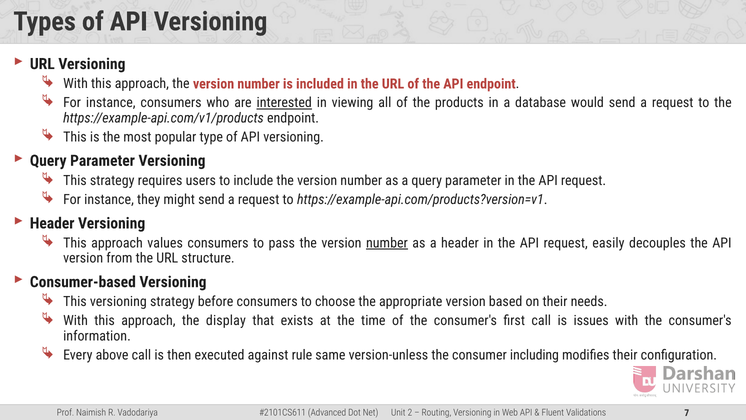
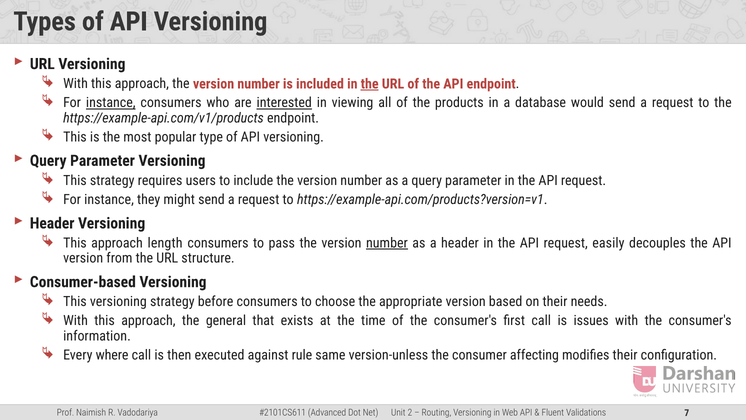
the underline: none -> present (370, 84)
instance underline: none -> present (111, 103)
values: values -> length (165, 243)
display: display -> general (226, 321)
above: above -> where (112, 355)
including: including -> affecting (534, 355)
